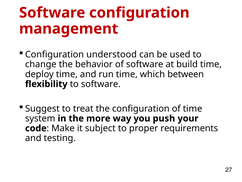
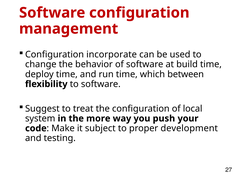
understood: understood -> incorporate (112, 54)
of time: time -> local (193, 108)
requirements: requirements -> development (189, 128)
